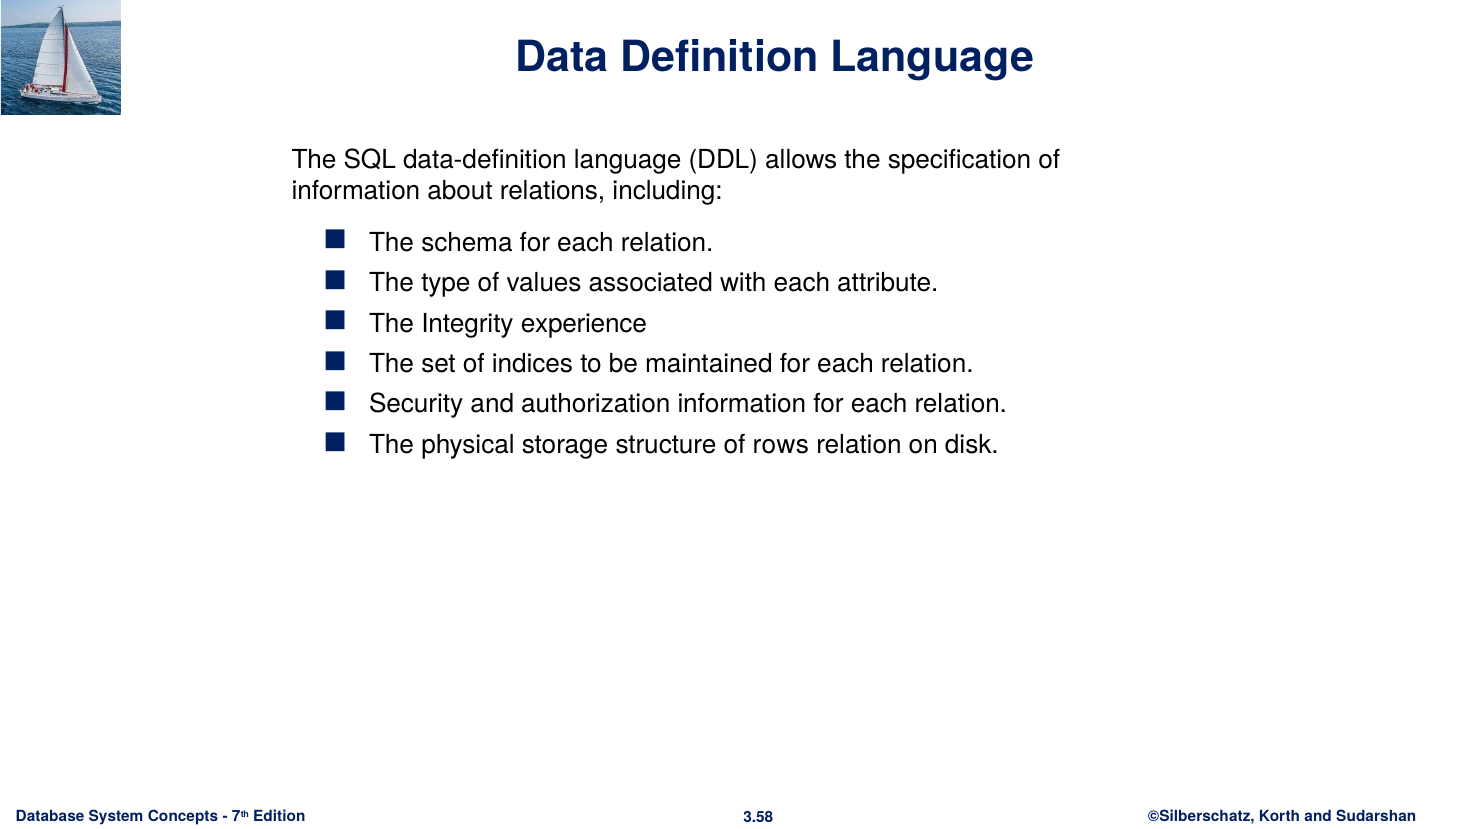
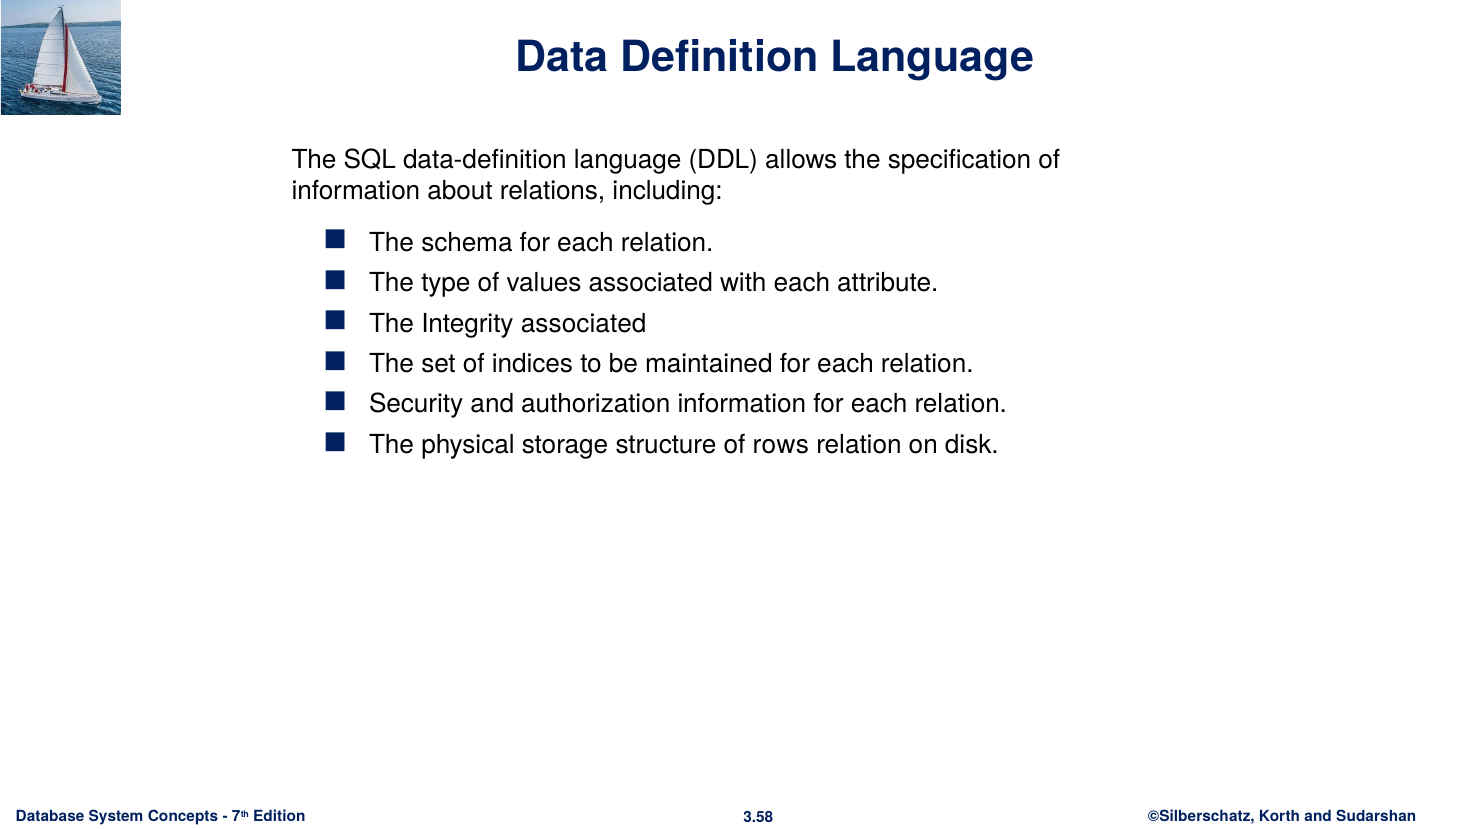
Integrity experience: experience -> associated (584, 323)
